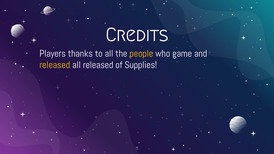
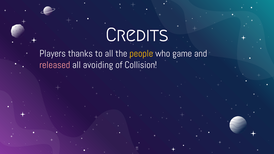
released colour: yellow -> pink (55, 65)
all released: released -> avoiding (98, 65)
Supplies: Supplies -> Collision (141, 65)
